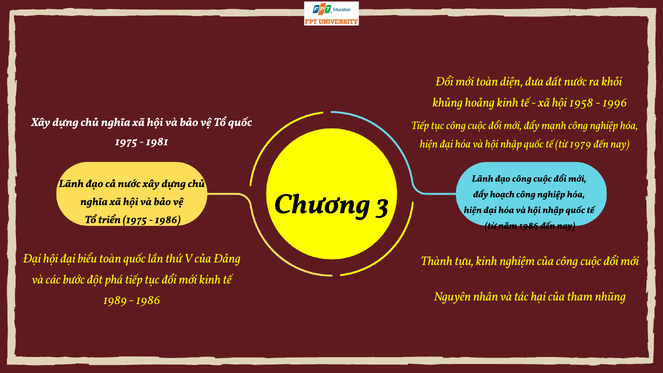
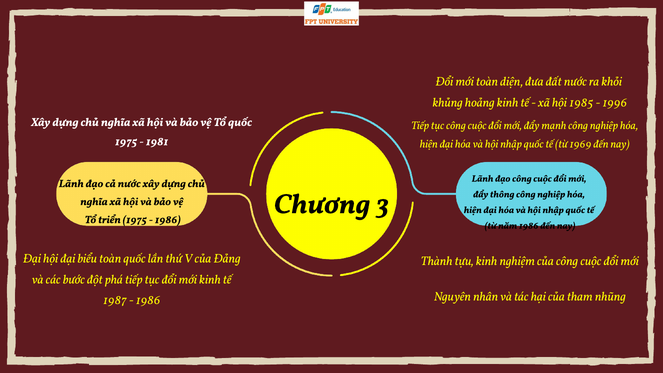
1958: 1958 -> 1985 (581, 103)
1979: 1979 -> 1969 (581, 144)
hoạch: hoạch -> thông (502, 194)
1989: 1989 -> 1987 (115, 300)
